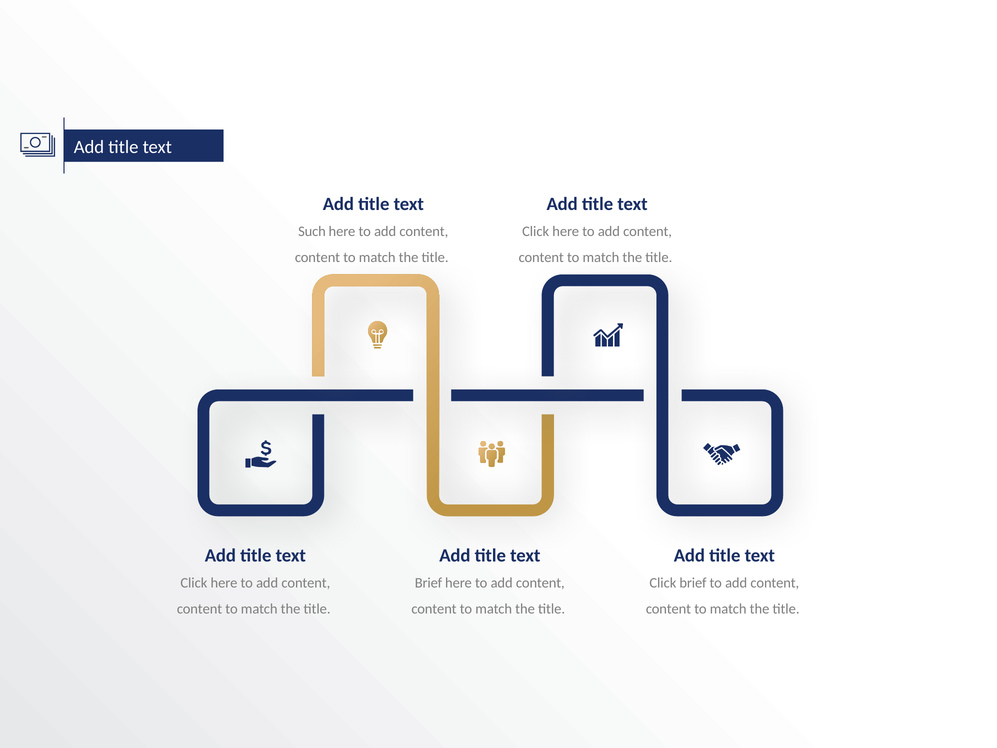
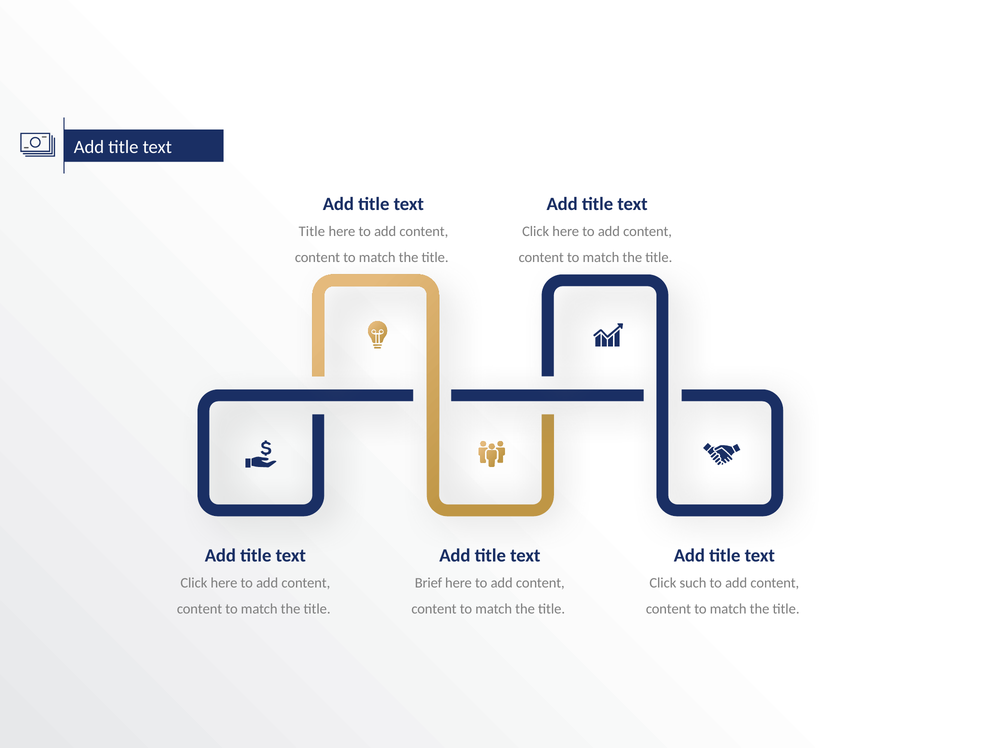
Such: Such -> Title (312, 231)
Click brief: brief -> such (693, 583)
